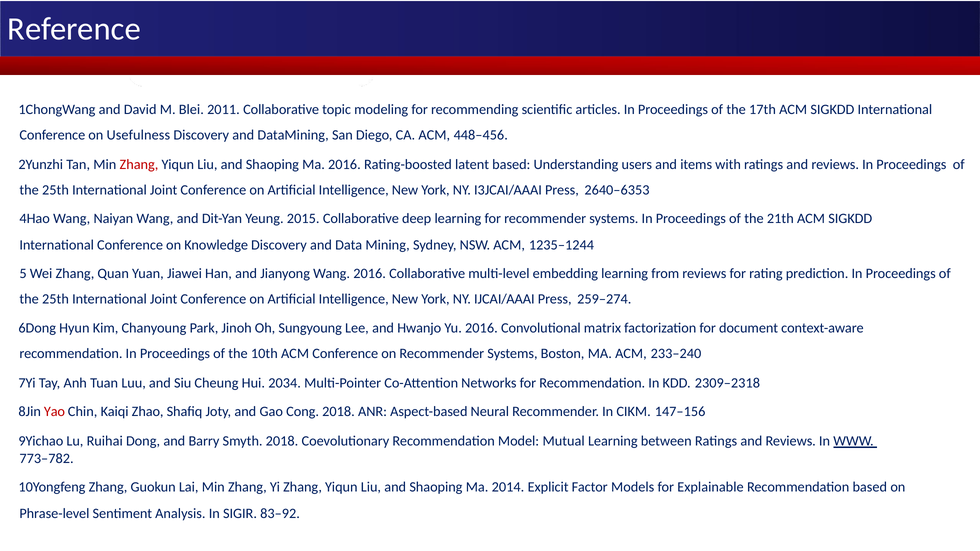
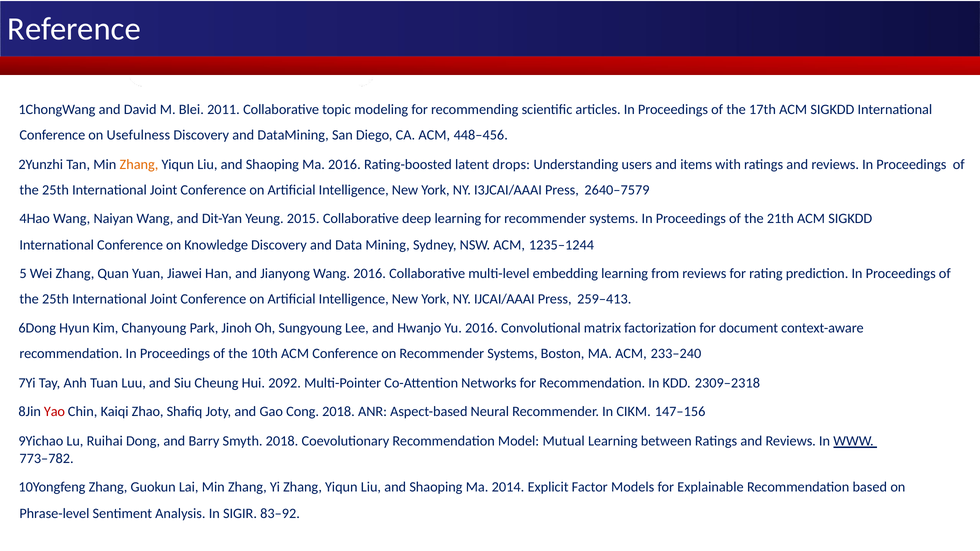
Zhang colour: red -> orange (139, 165)
latent based: based -> drops (511, 165)
2640–6353: 2640–6353 -> 2640–7579 (617, 190)
259–274: 259–274 -> 259–413 (604, 299)
2034: 2034 -> 2092 (285, 383)
